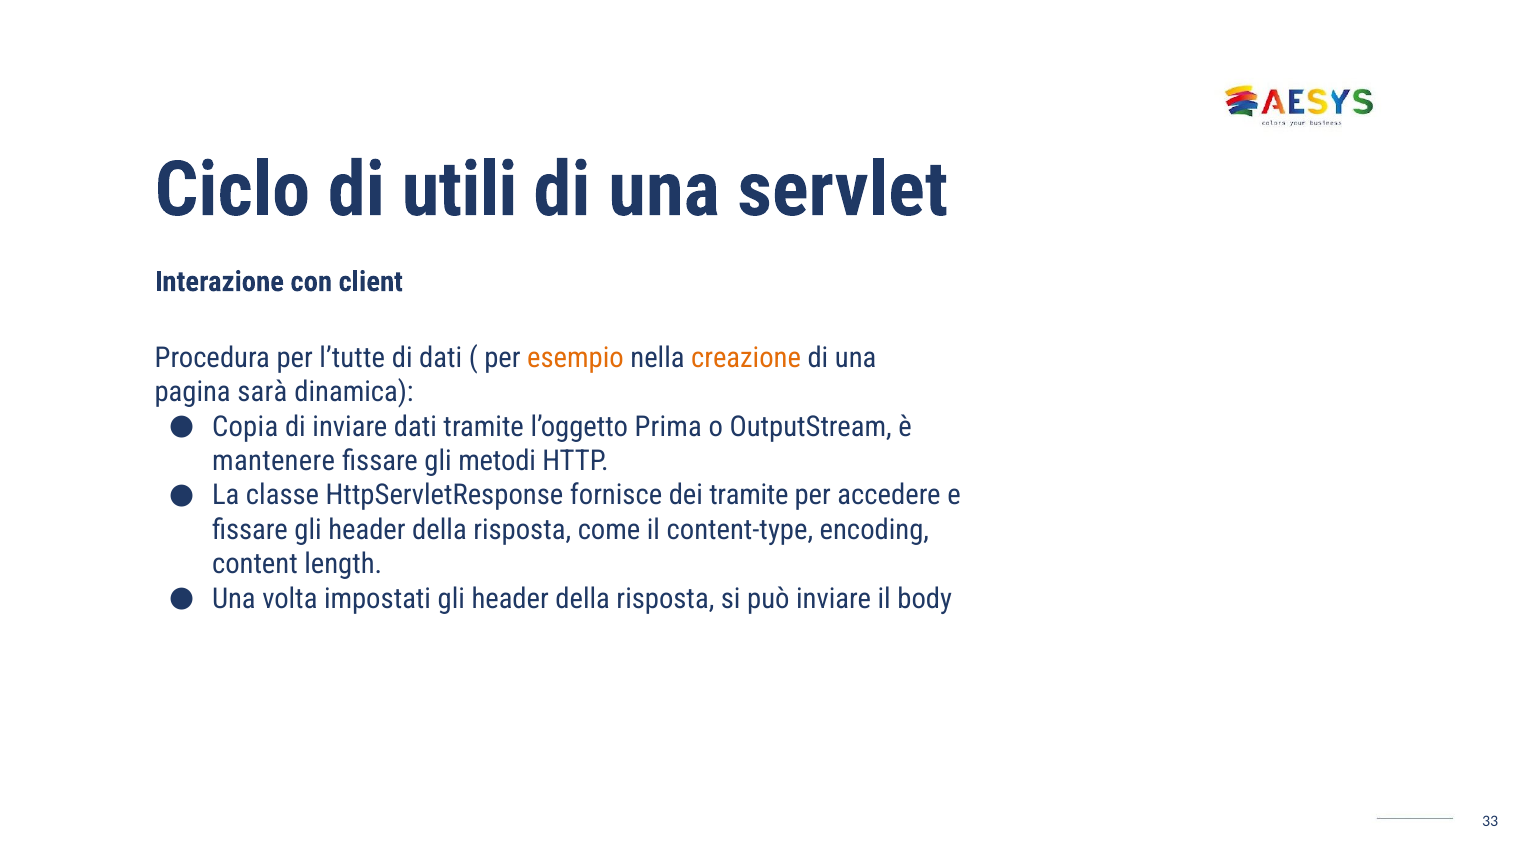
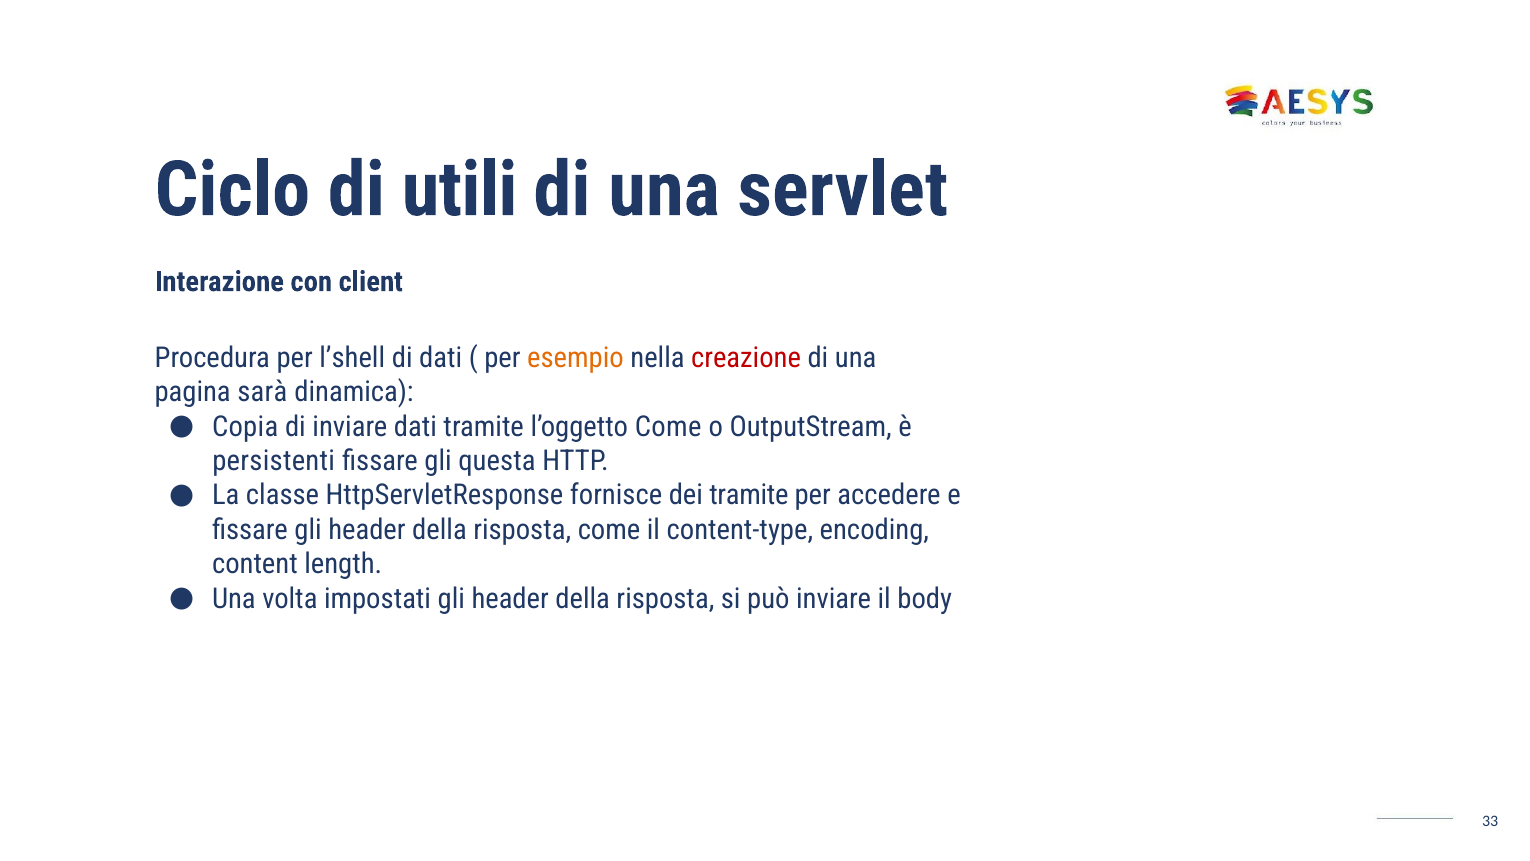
l’tutte: l’tutte -> l’shell (352, 358)
creazione colour: orange -> red (746, 358)
l’oggetto Prima: Prima -> Come (668, 426)
mantenere: mantenere -> persistenti (274, 461)
metodi: metodi -> questa (497, 461)
